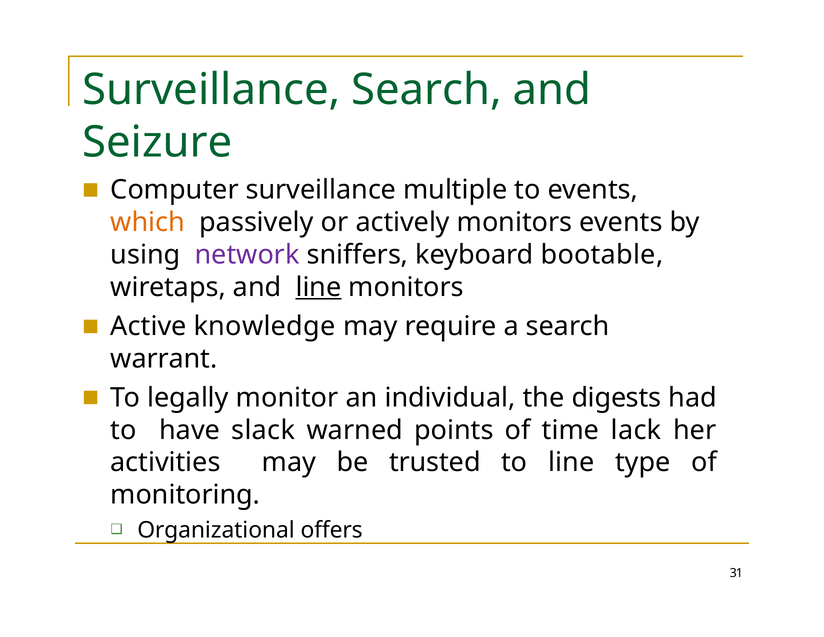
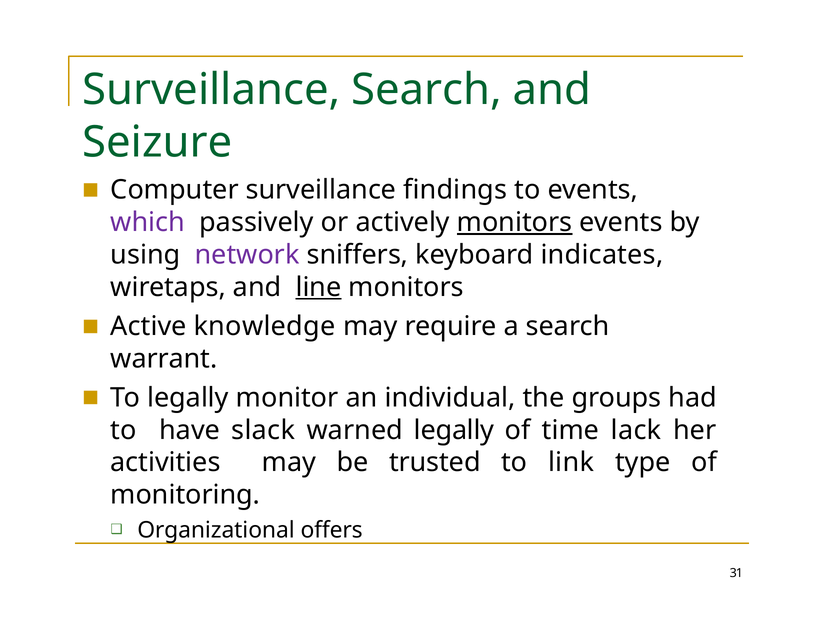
multiple: multiple -> findings (455, 190)
which colour: orange -> purple (148, 222)
monitors underline: none -> present (515, 222)
bootable: bootable -> indicates (602, 255)
digests: digests -> groups (616, 397)
warned points: points -> legally (454, 430)
to line: line -> link (571, 462)
